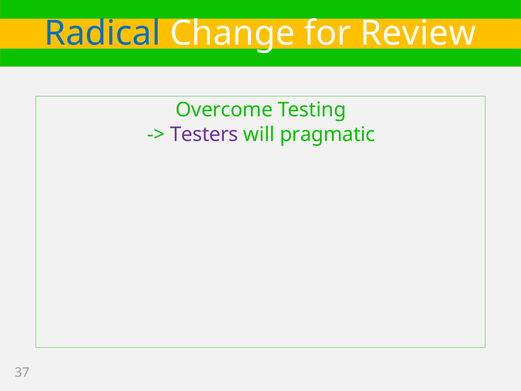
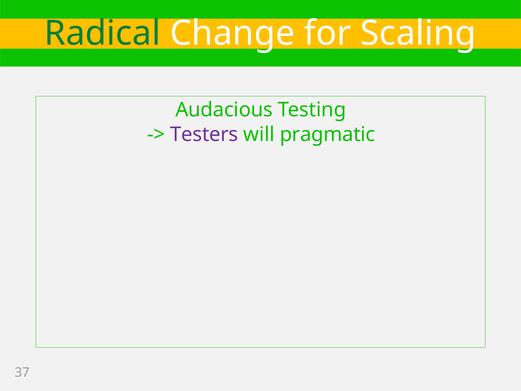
Radical colour: blue -> green (102, 33)
Review: Review -> Scaling (418, 33)
Overcome: Overcome -> Audacious (224, 110)
